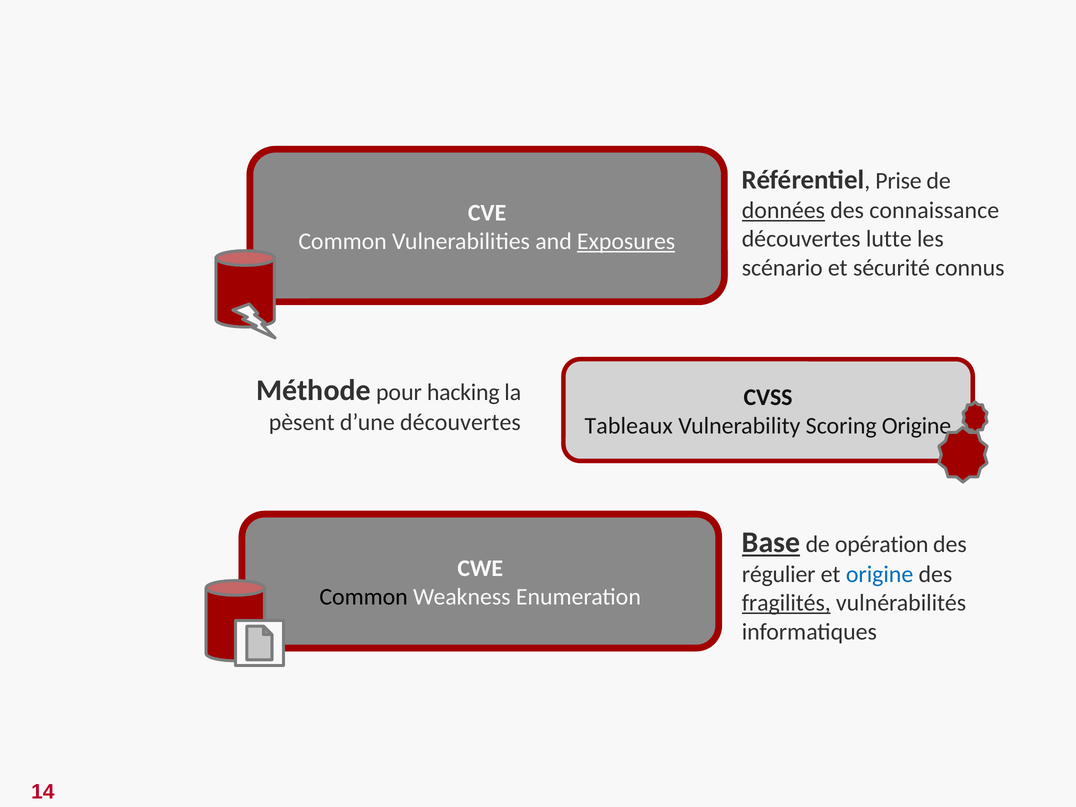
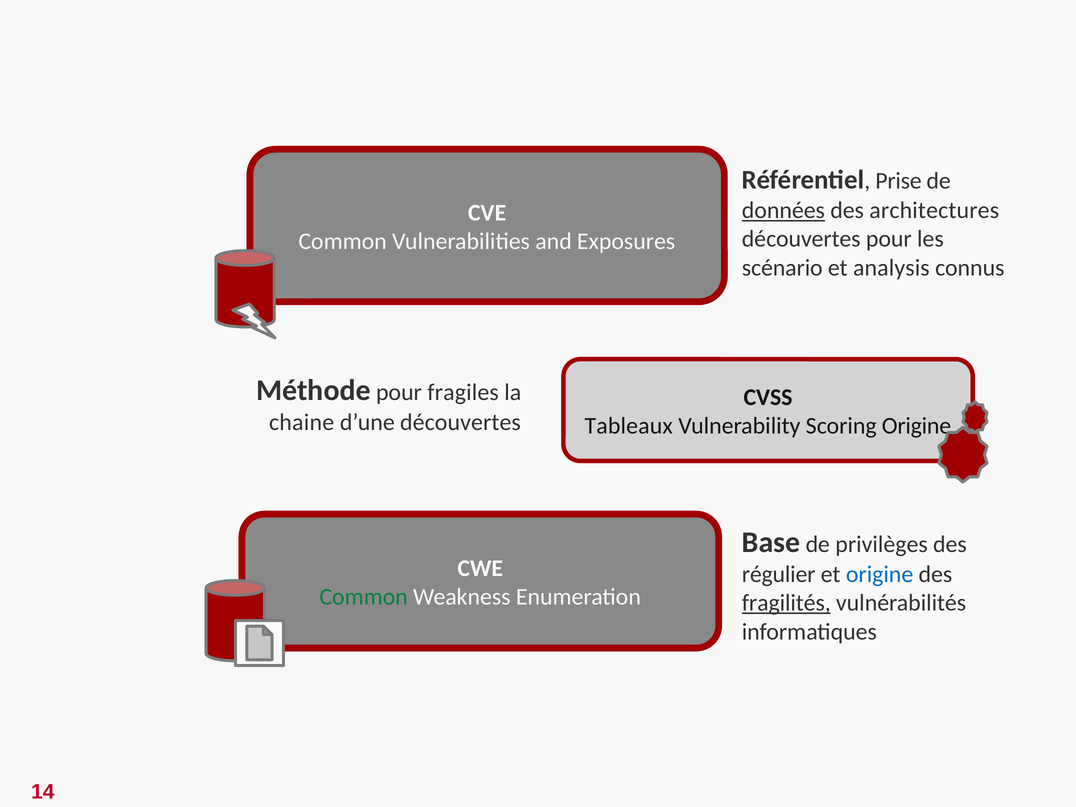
connaissance: connaissance -> architectures (934, 210)
découvertes lutte: lutte -> pour (889, 239)
Exposures underline: present -> none (626, 241)
sécurité: sécurité -> analysis (891, 268)
hacking: hacking -> fragiles (463, 392)
pèsent: pèsent -> chaine (302, 422)
Base underline: present -> none (771, 543)
opération: opération -> privilèges (882, 545)
Common colour: black -> green (364, 597)
